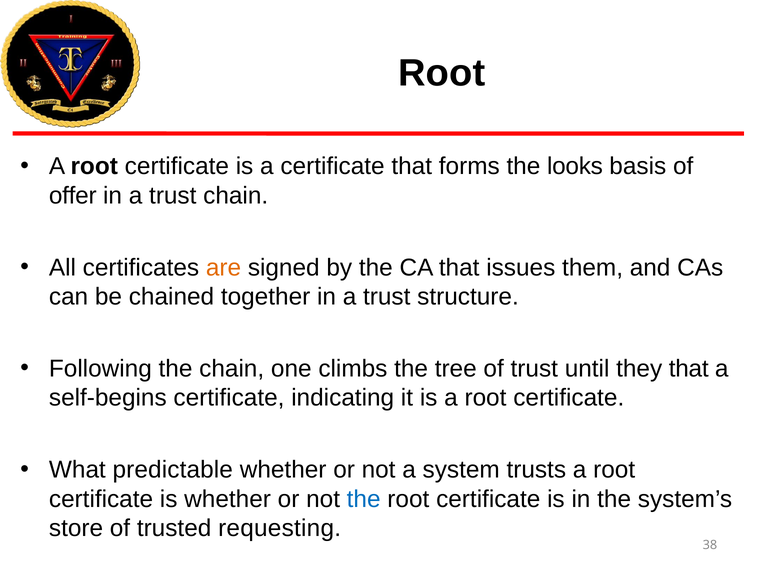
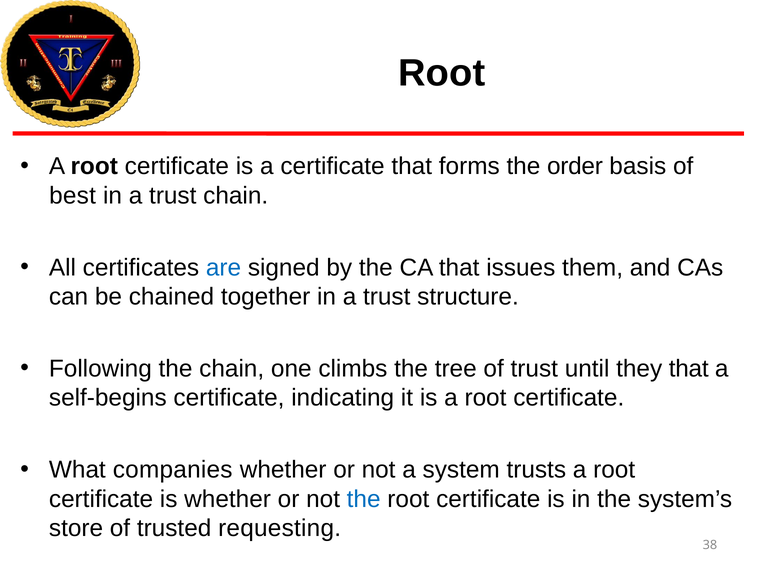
looks: looks -> order (575, 166)
offer: offer -> best (73, 196)
are colour: orange -> blue (224, 268)
predictable: predictable -> companies (173, 470)
